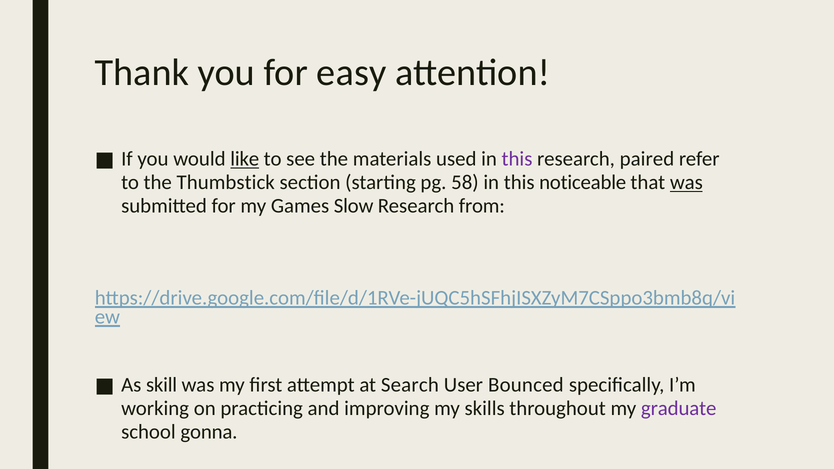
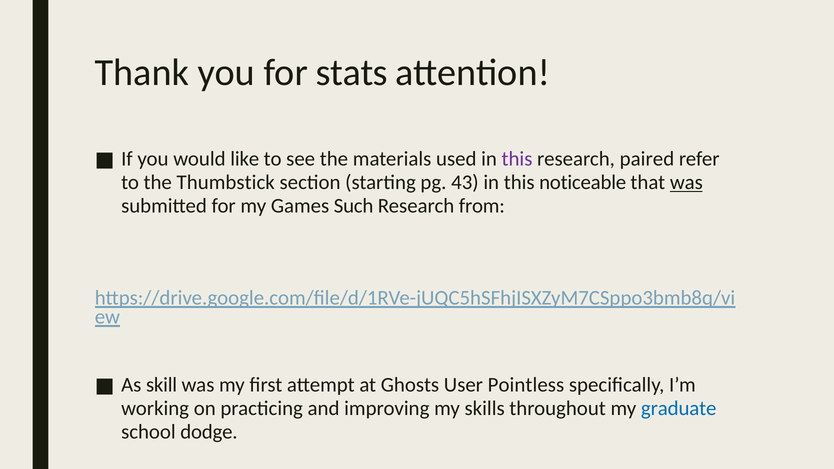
easy: easy -> stats (352, 73)
like underline: present -> none (245, 159)
58: 58 -> 43 (465, 183)
Slow: Slow -> Such (354, 206)
Search: Search -> Ghosts (410, 385)
Bounced: Bounced -> Pointless (526, 385)
graduate colour: purple -> blue (679, 409)
gonna: gonna -> dodge (209, 432)
